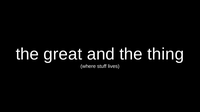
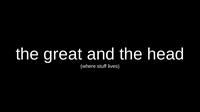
thing: thing -> head (166, 54)
